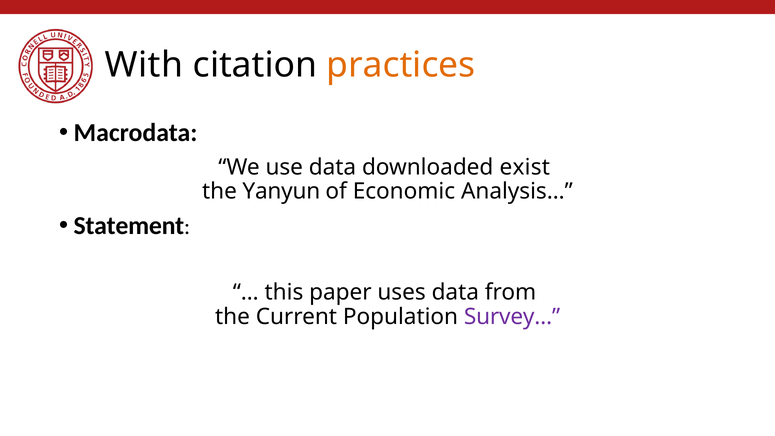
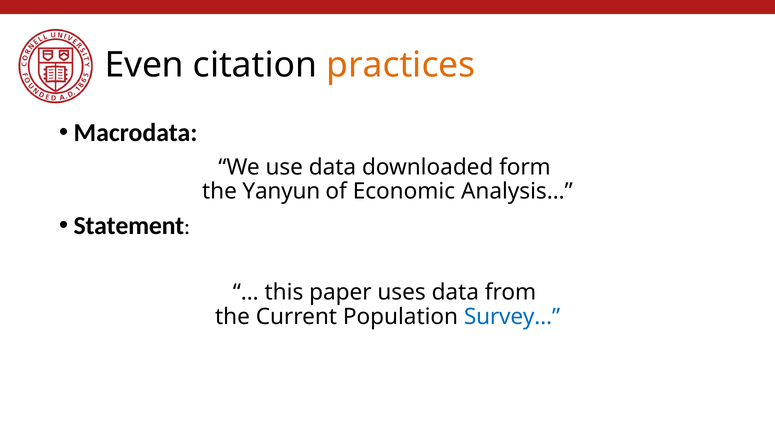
With: With -> Even (144, 65)
exist: exist -> form (525, 167)
Survey… colour: purple -> blue (512, 317)
